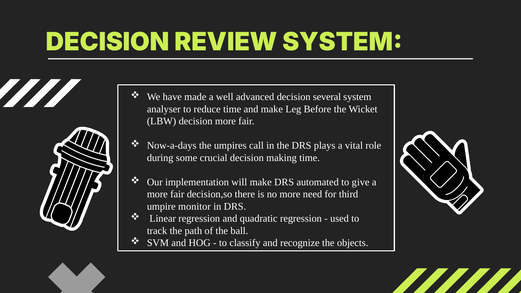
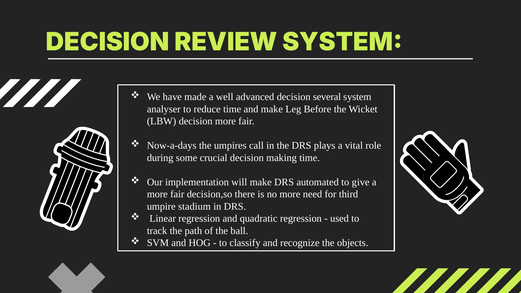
monitor: monitor -> stadium (194, 206)
